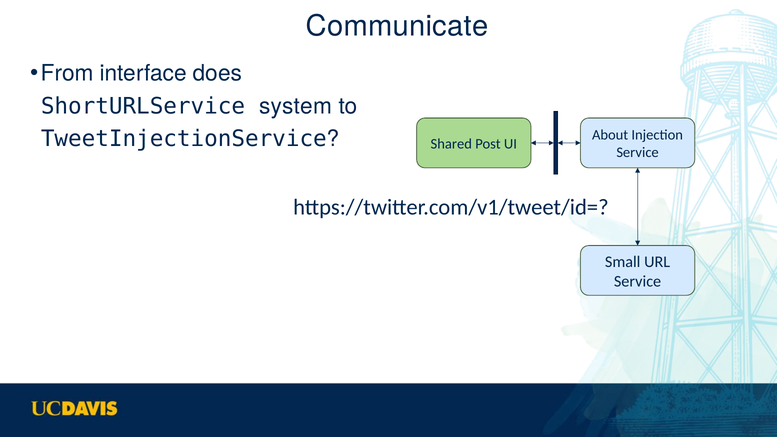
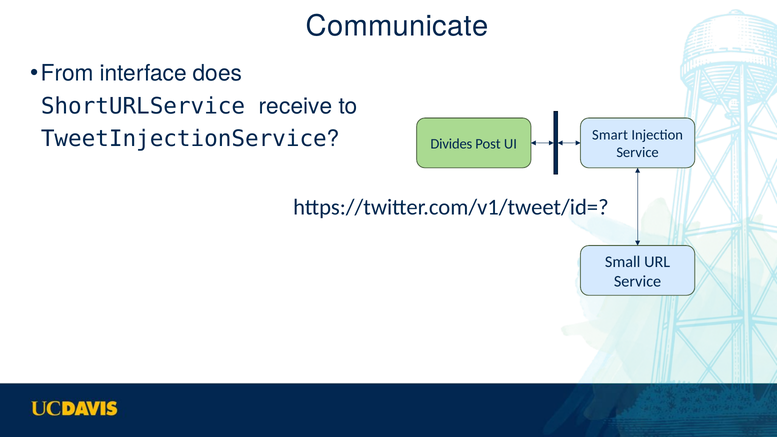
system: system -> receive (296, 106)
About: About -> Smart (610, 135)
Shared: Shared -> Divides (451, 144)
